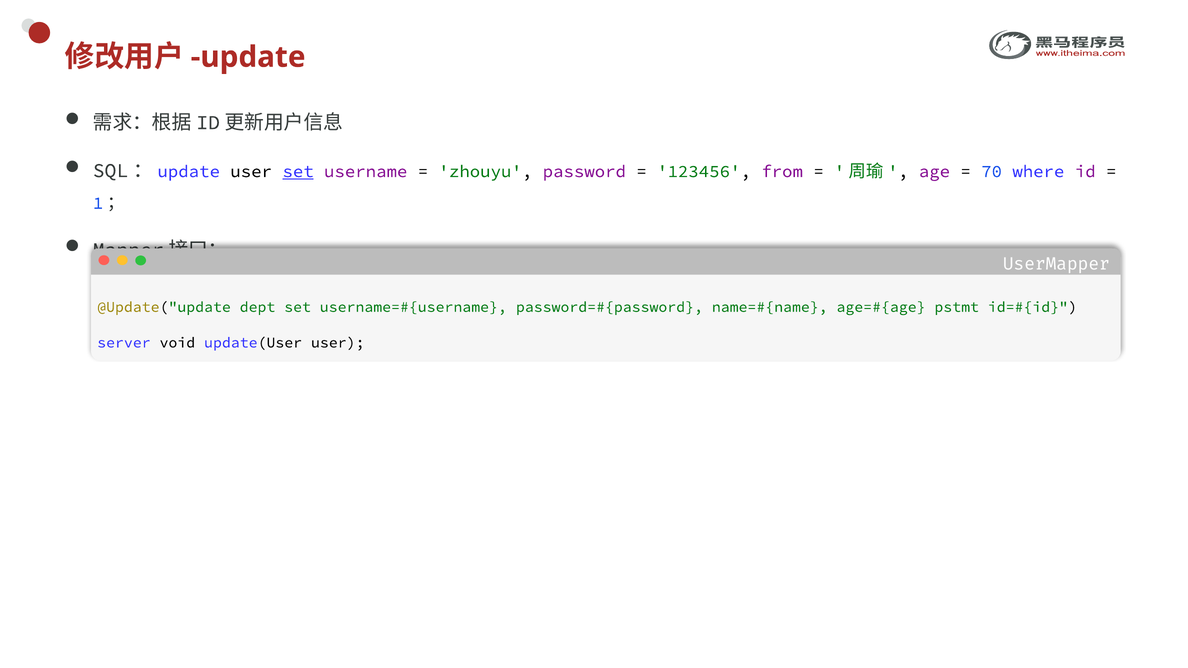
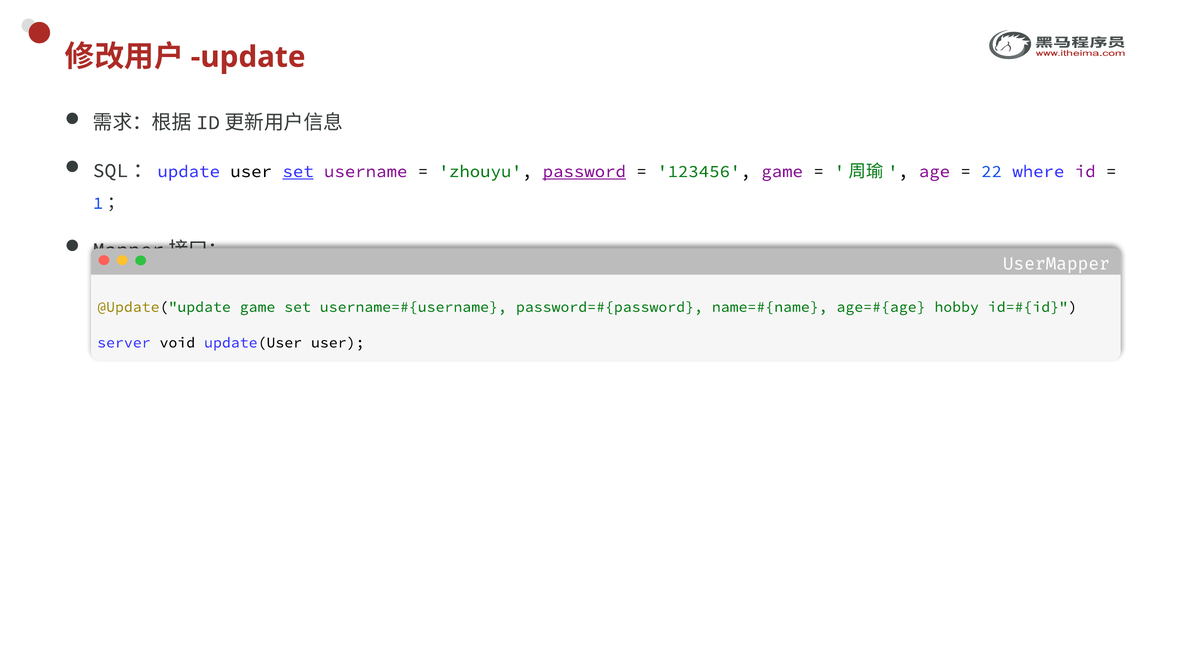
password underline: none -> present (584, 171)
123456 from: from -> game (782, 171)
70: 70 -> 22 (992, 171)
@Update("update dept: dept -> game (258, 307)
pstmt: pstmt -> hobby (957, 307)
